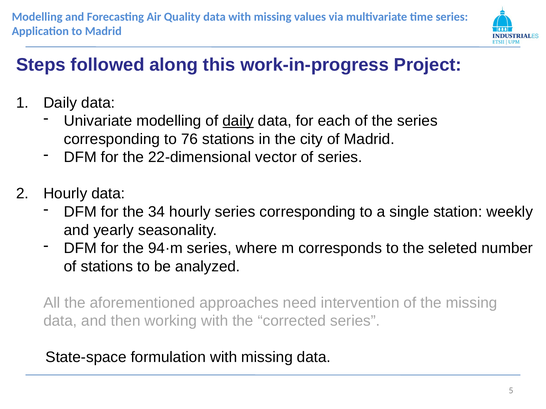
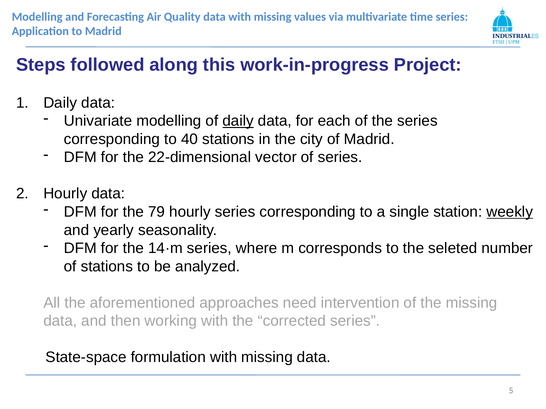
76: 76 -> 40 (190, 139)
34: 34 -> 79 (157, 212)
weekly underline: none -> present (510, 212)
94·m: 94·m -> 14·m (165, 249)
